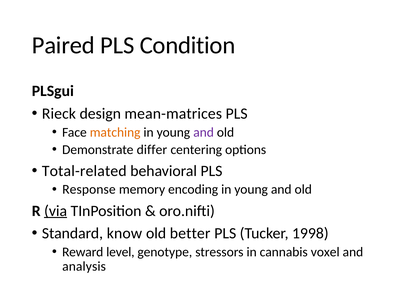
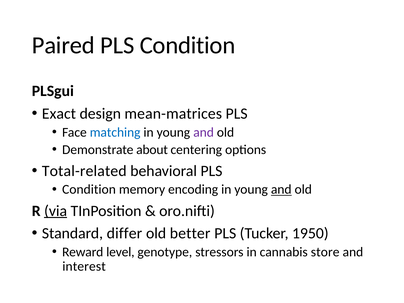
Rieck: Rieck -> Exact (59, 114)
matching colour: orange -> blue (115, 132)
differ: differ -> about (152, 150)
Response: Response -> Condition (89, 189)
and underline: none -> present (281, 189)
know: know -> differ (124, 233)
1998: 1998 -> 1950 (310, 233)
voxel: voxel -> store (325, 252)
analysis: analysis -> interest (84, 267)
